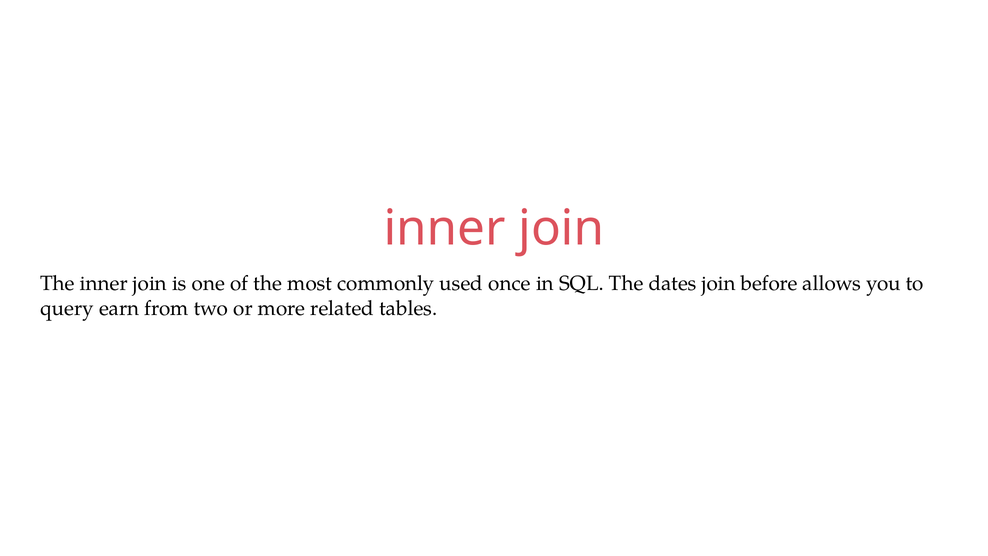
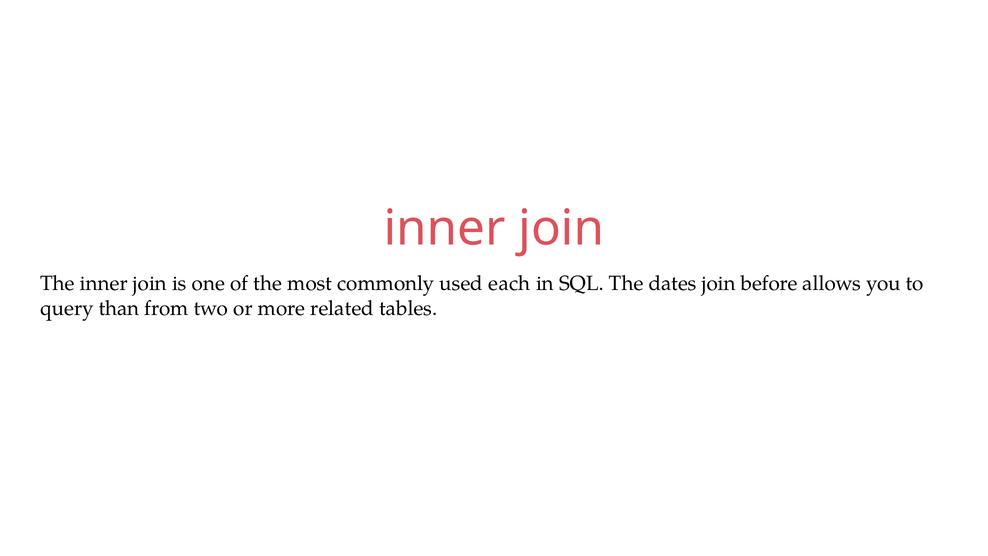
once: once -> each (509, 284)
earn: earn -> than (119, 308)
